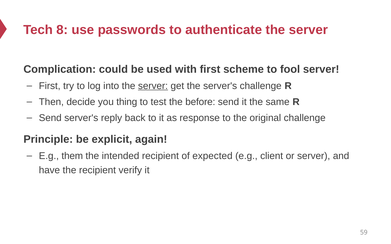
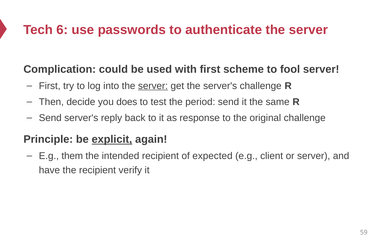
8: 8 -> 6 (62, 30)
thing: thing -> does (127, 102)
before: before -> period (200, 102)
explicit underline: none -> present (112, 140)
